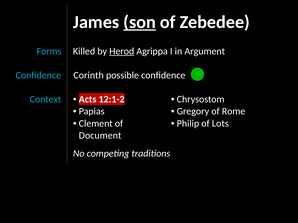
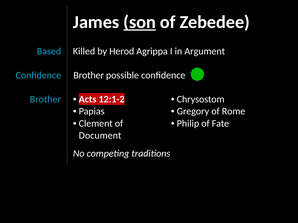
Forms: Forms -> Based (49, 51)
Herod underline: present -> none (122, 51)
Corinth: Corinth -> Brother (89, 75)
Context: Context -> Brother (45, 99)
Lots: Lots -> Fate (220, 124)
